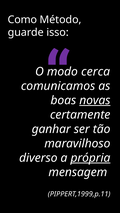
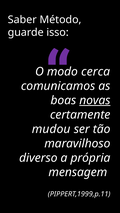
Como: Como -> Saber (22, 20)
ganhar: ganhar -> mudou (51, 129)
própria underline: present -> none (90, 158)
